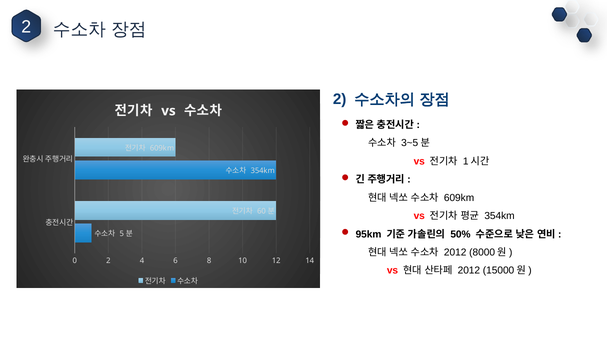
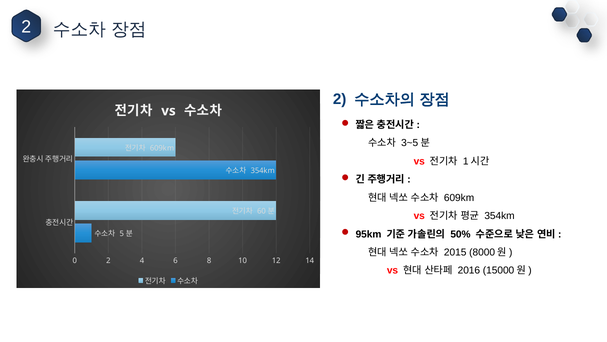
2012: 2012 -> 2015 (455, 252)
2012: 2012 -> 2016 (469, 270)
